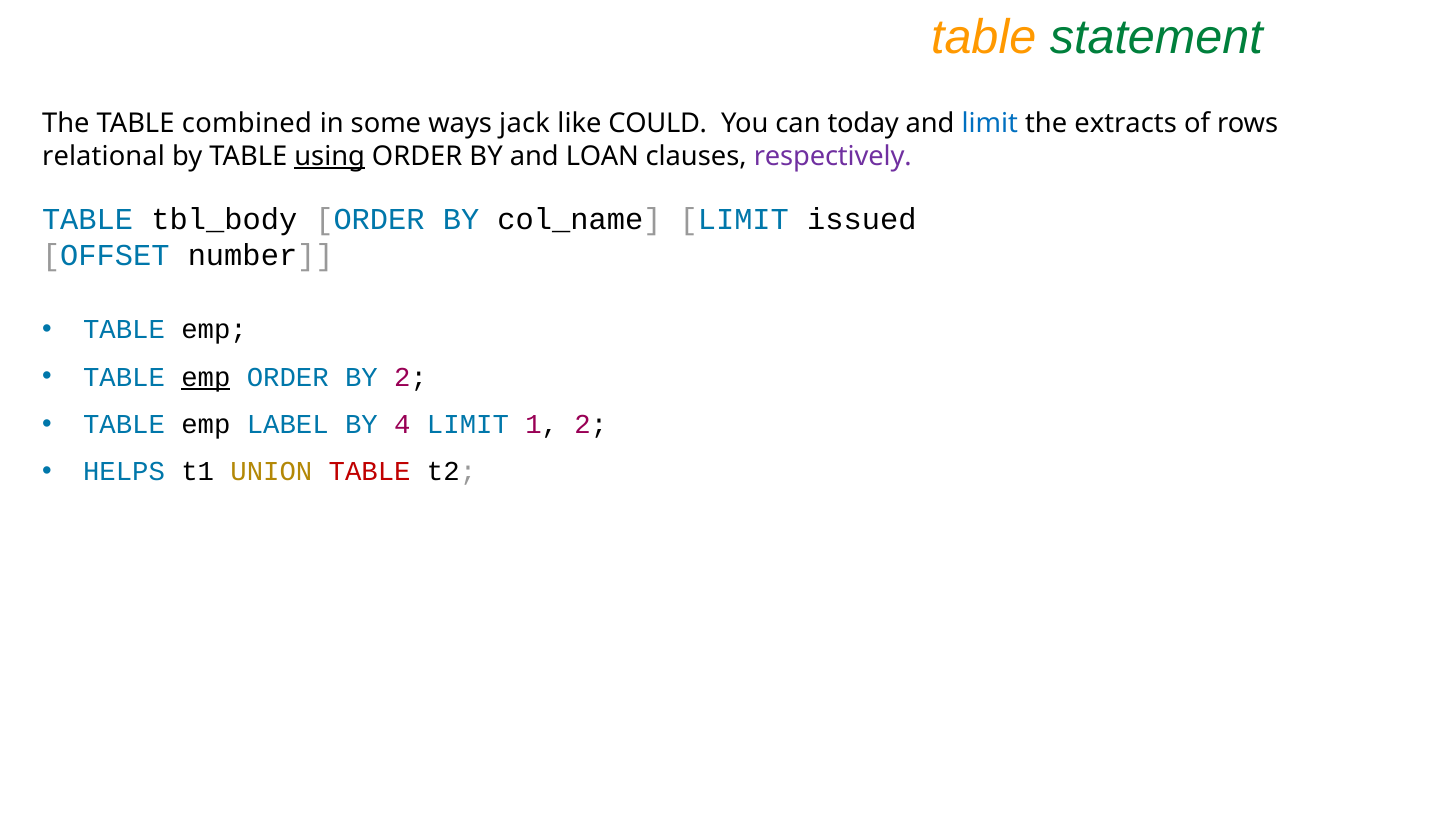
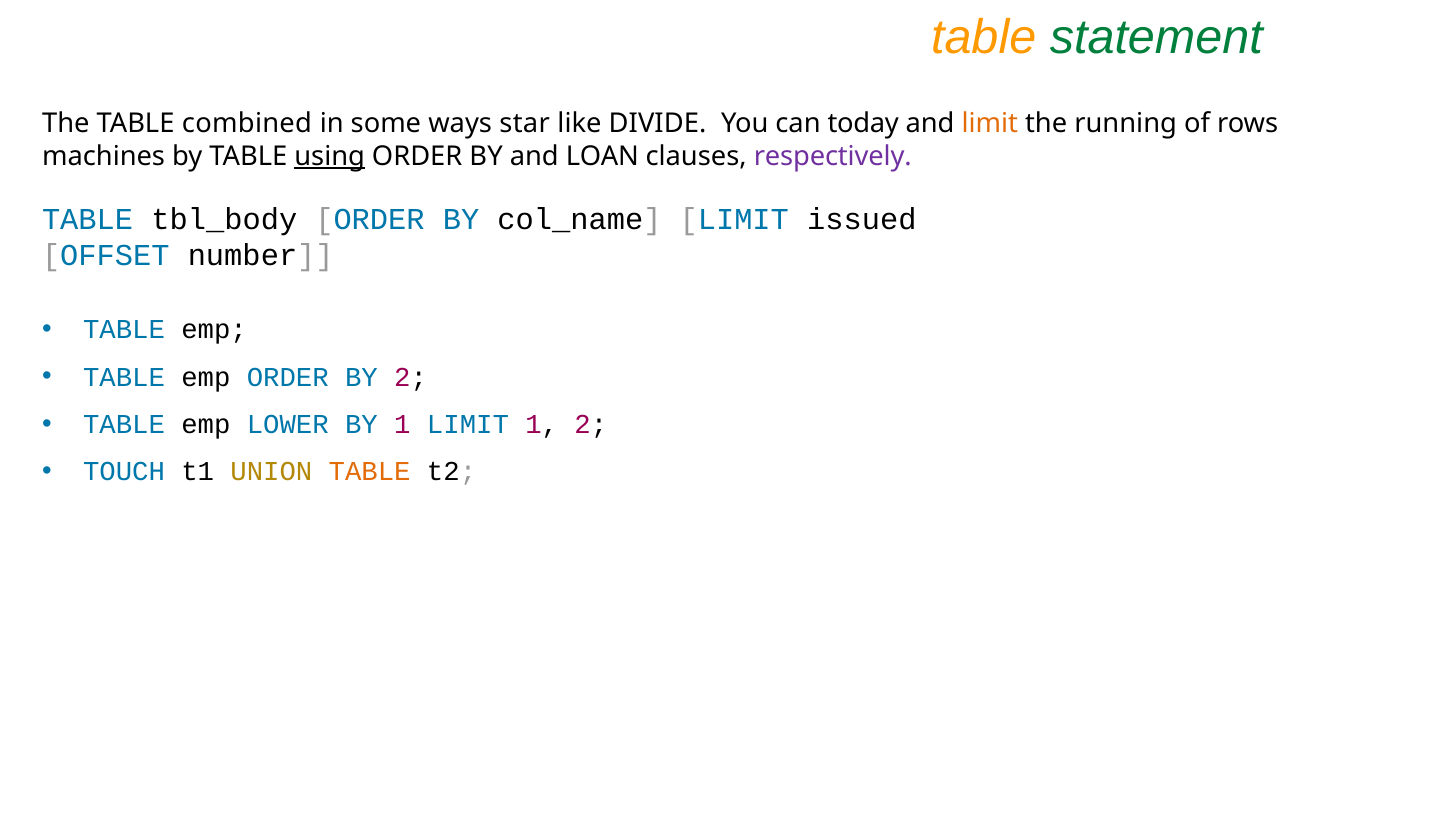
jack: jack -> star (525, 124)
COULD: COULD -> DIVIDE (658, 124)
limit colour: blue -> orange (990, 124)
extracts: extracts -> running (1126, 124)
relational: relational -> machines (104, 156)
emp underline: present -> none (206, 377)
LABEL: LABEL -> LOWER (288, 425)
BY 4: 4 -> 1 (402, 425)
HELPS: HELPS -> TOUCH (124, 472)
TABLE colour: red -> orange (370, 472)
